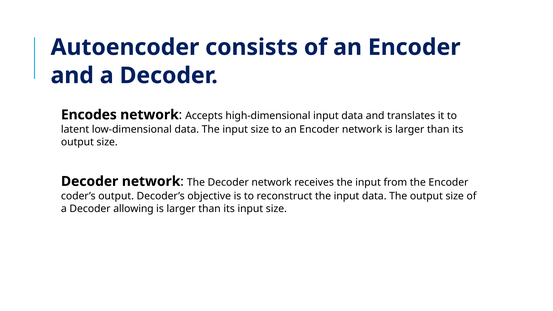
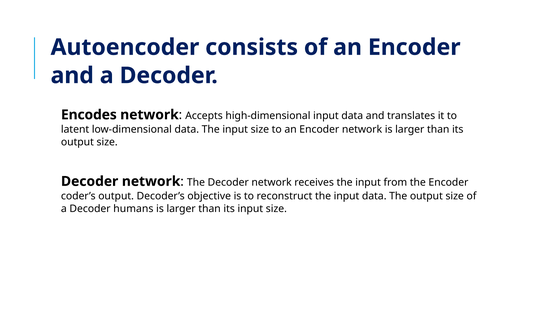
allowing: allowing -> humans (133, 209)
